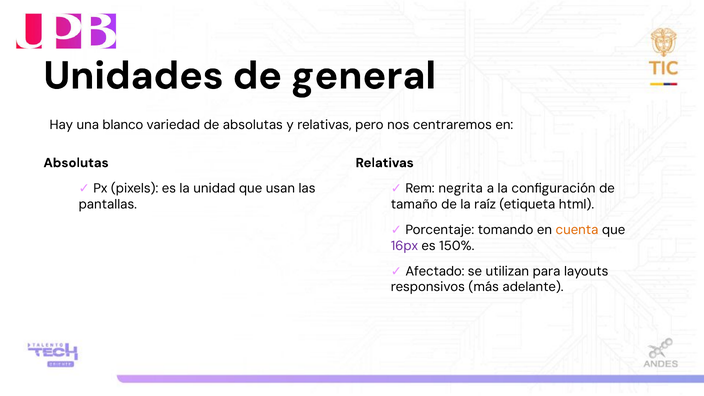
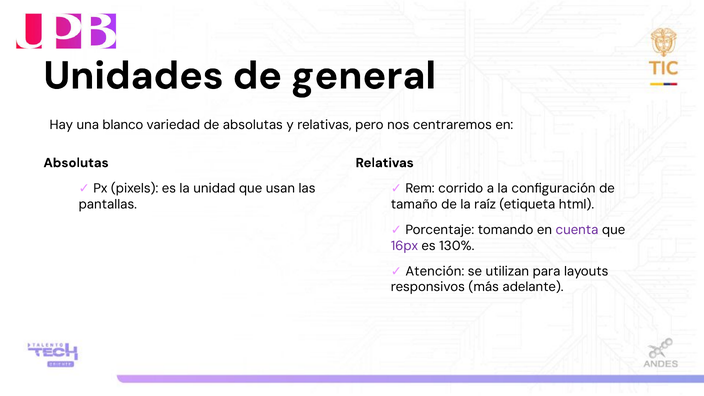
negrita: negrita -> corrido (461, 188)
cuenta colour: orange -> purple (577, 230)
150%: 150% -> 130% (457, 246)
Afectado: Afectado -> Atención (435, 271)
